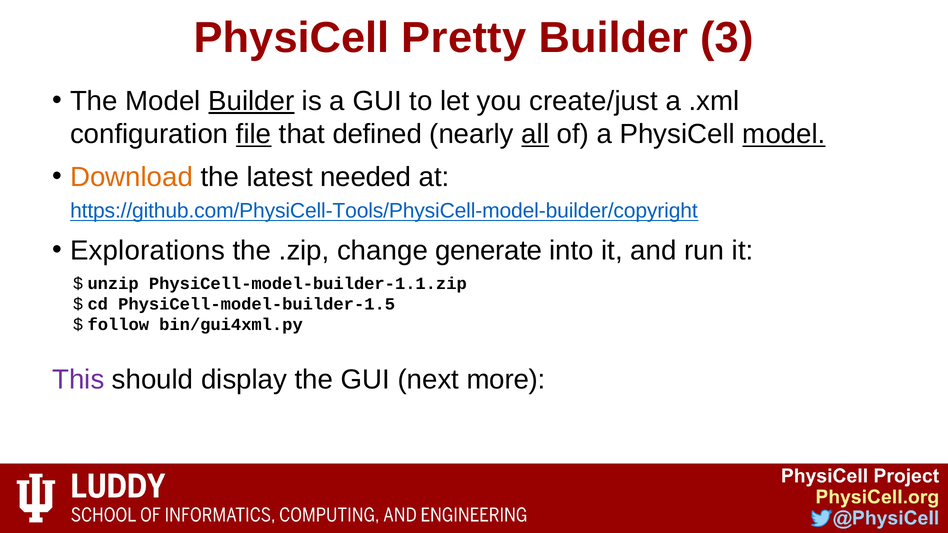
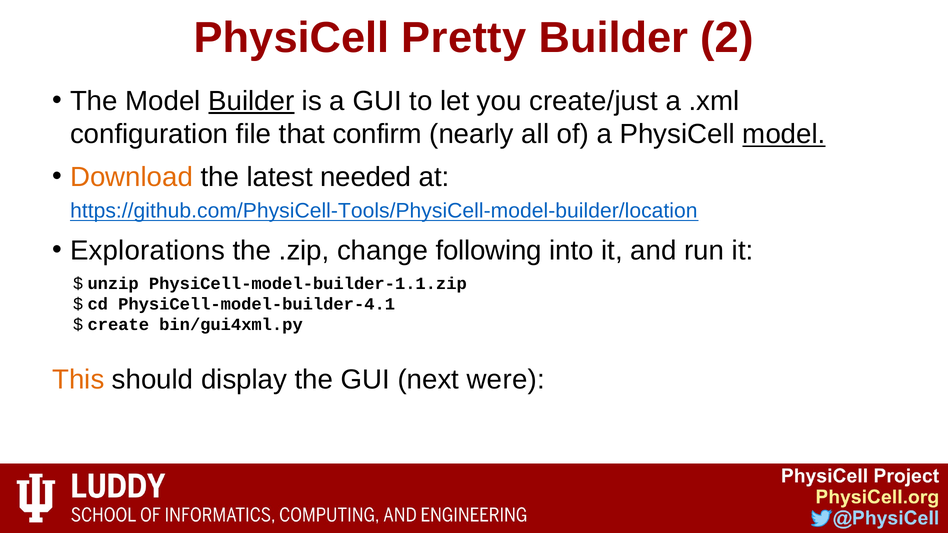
3: 3 -> 2 (727, 38)
file underline: present -> none (254, 134)
defined: defined -> confirm (377, 134)
all underline: present -> none (535, 134)
https://github.com/PhysiCell-Tools/PhysiCell-model-builder/copyright: https://github.com/PhysiCell-Tools/PhysiCell-model-builder/copyright -> https://github.com/PhysiCell-Tools/PhysiCell-model-builder/location (384, 211)
generate: generate -> following (489, 251)
PhysiCell-model-builder-1.5: PhysiCell-model-builder-1.5 -> PhysiCell-model-builder-4.1 (257, 304)
follow: follow -> create (118, 325)
This colour: purple -> orange (78, 380)
more: more -> were (506, 380)
